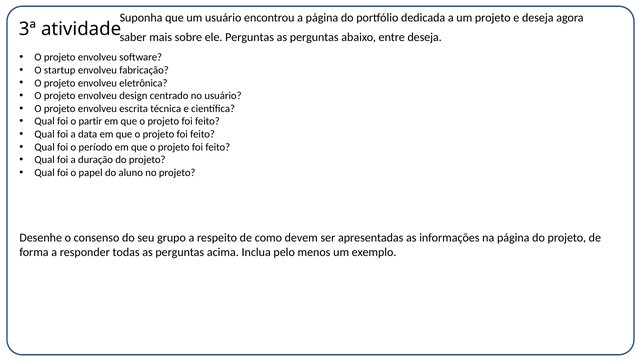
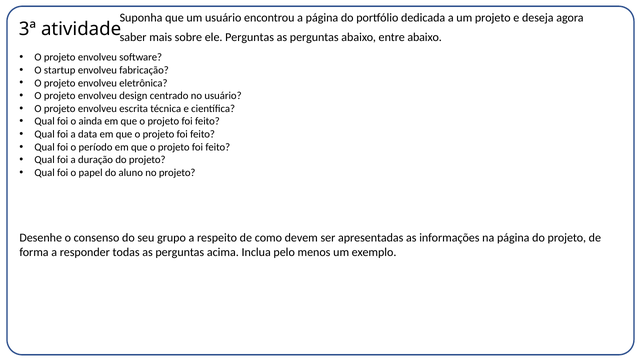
entre deseja: deseja -> abaixo (425, 37)
partir: partir -> ainda (90, 121)
